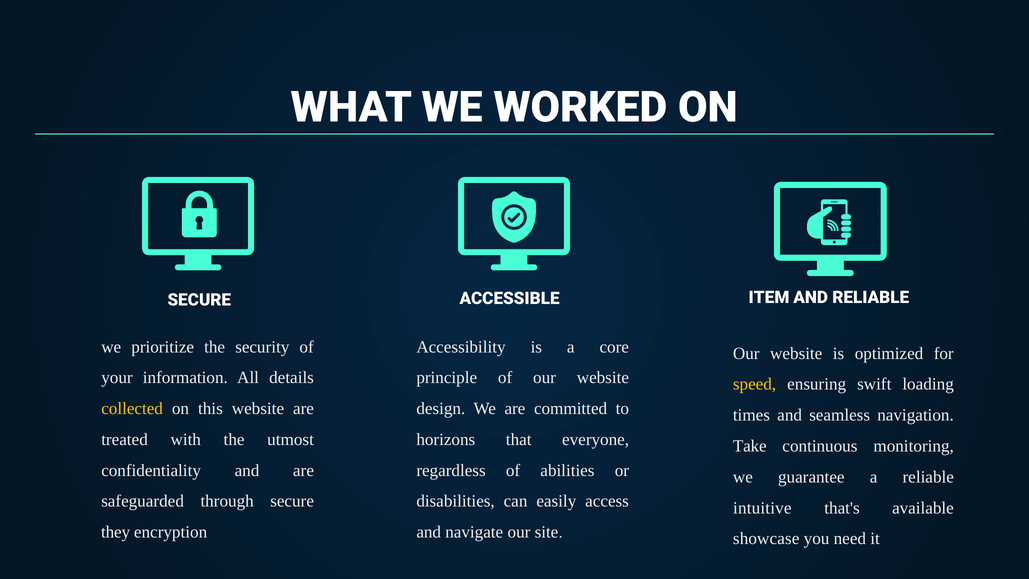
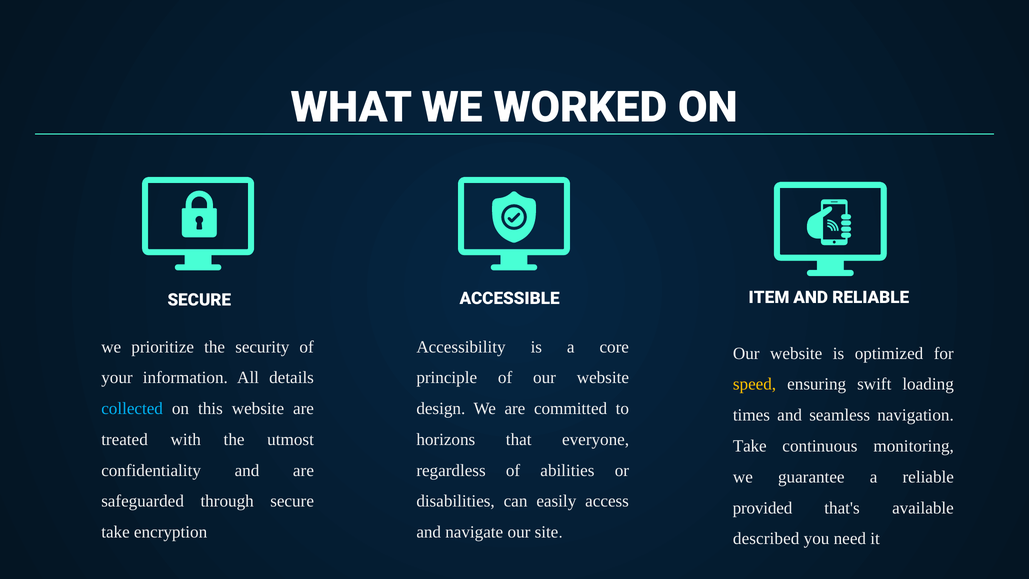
collected colour: yellow -> light blue (132, 408)
intuitive: intuitive -> provided (762, 508)
they: they -> take (116, 532)
showcase: showcase -> described (766, 539)
